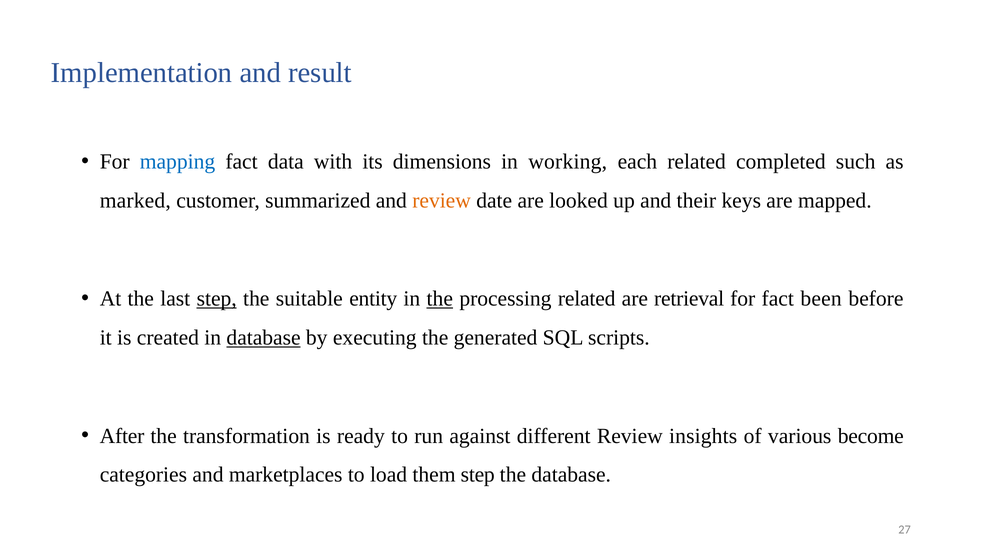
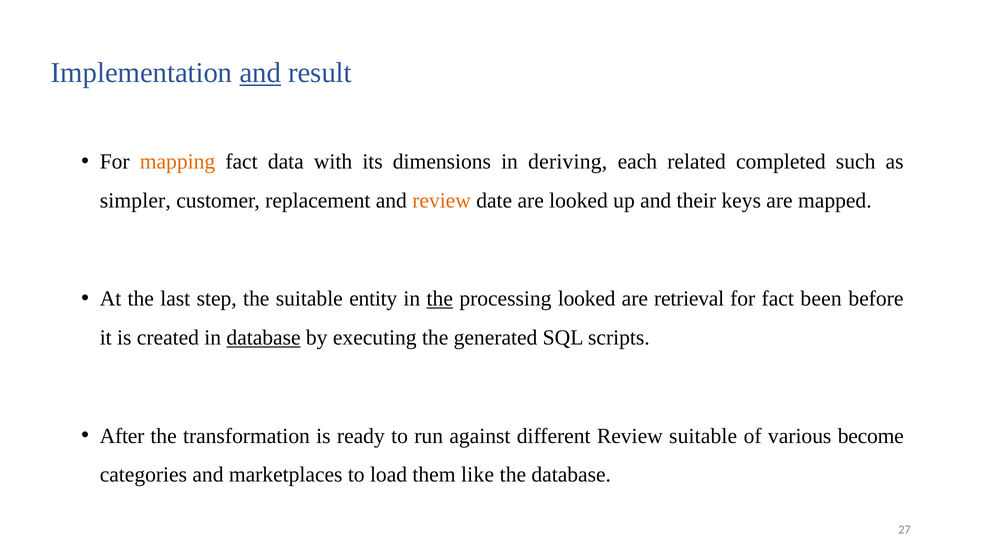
and underline: none -> present (260, 73)
mapping colour: blue -> orange (178, 162)
working: working -> deriving (568, 162)
marked: marked -> simpler (135, 200)
summarized: summarized -> replacement (318, 200)
step underline: present -> none (217, 299)
processing related: related -> looked (587, 299)
Review insights: insights -> suitable (703, 436)
them step: step -> like (478, 474)
